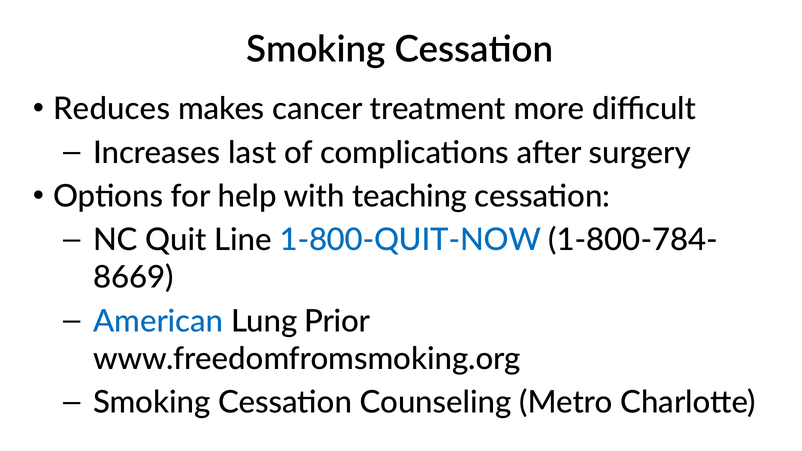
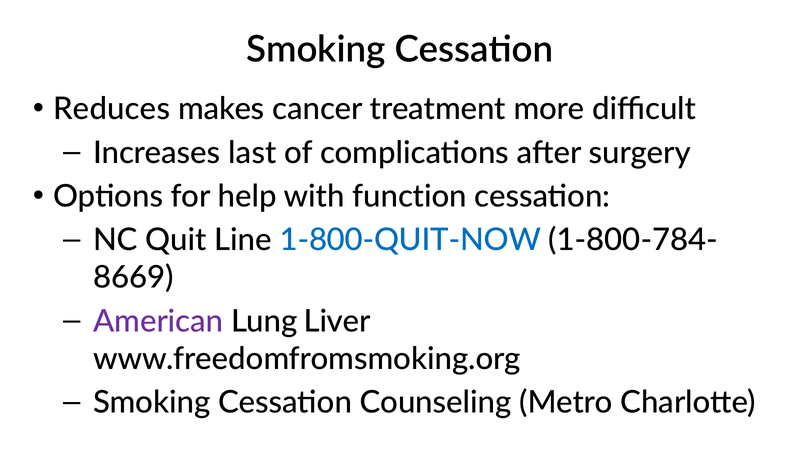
teaching: teaching -> function (410, 197)
American colour: blue -> purple (158, 321)
Prior: Prior -> Liver (337, 321)
